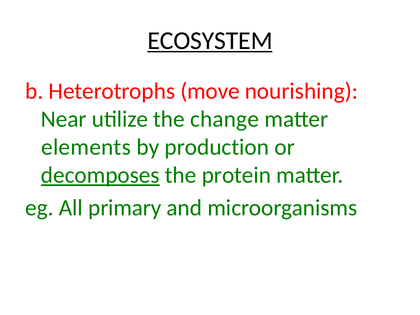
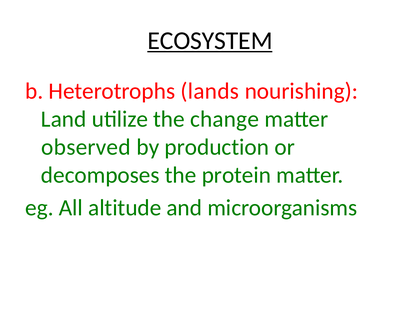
move: move -> lands (210, 91)
Near: Near -> Land (64, 119)
elements: elements -> observed (86, 147)
decomposes underline: present -> none (100, 175)
primary: primary -> altitude (125, 208)
